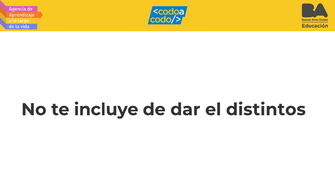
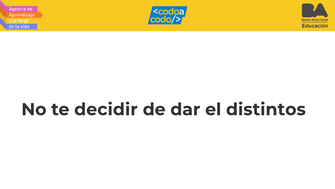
incluye: incluye -> decidir (106, 109)
